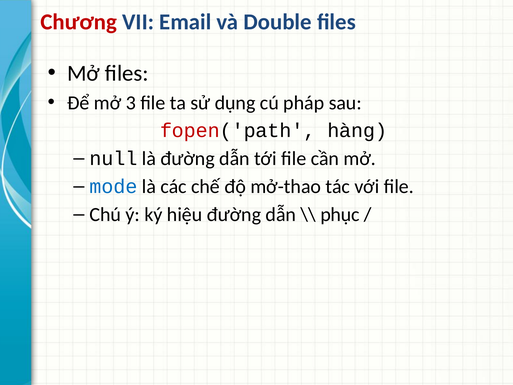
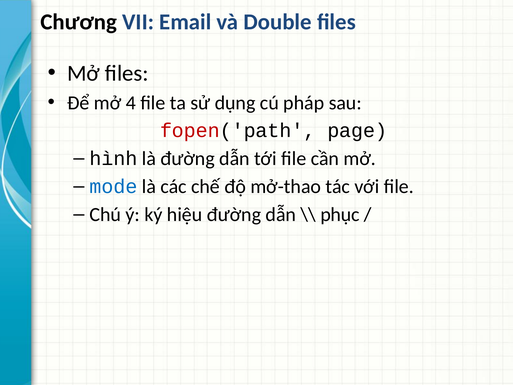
Chương colour: red -> black (79, 22)
3: 3 -> 4 (131, 103)
hàng: hàng -> page (357, 131)
null: null -> hình (113, 159)
